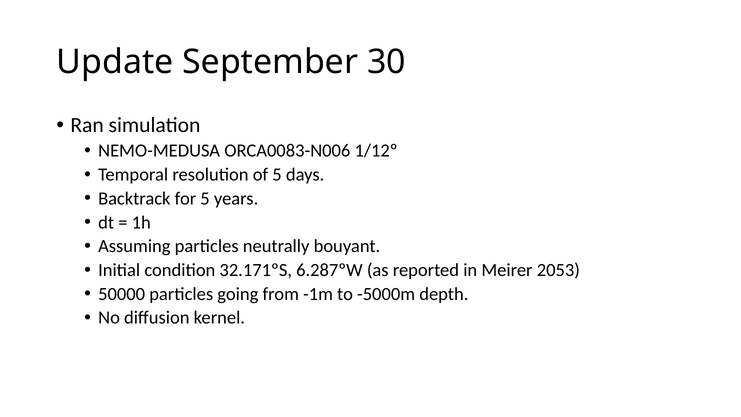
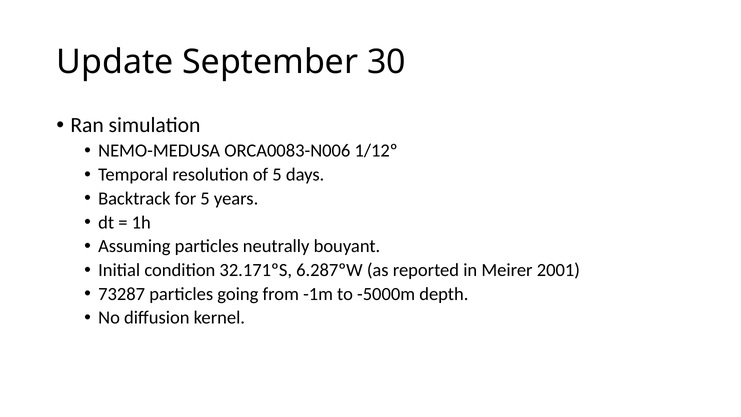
2053: 2053 -> 2001 (558, 270)
50000: 50000 -> 73287 (122, 294)
